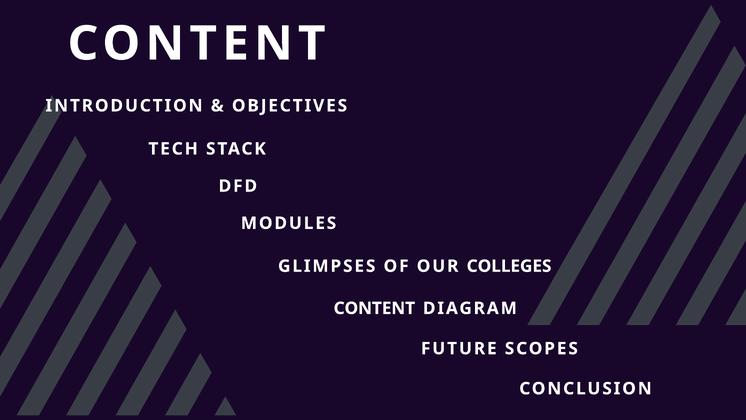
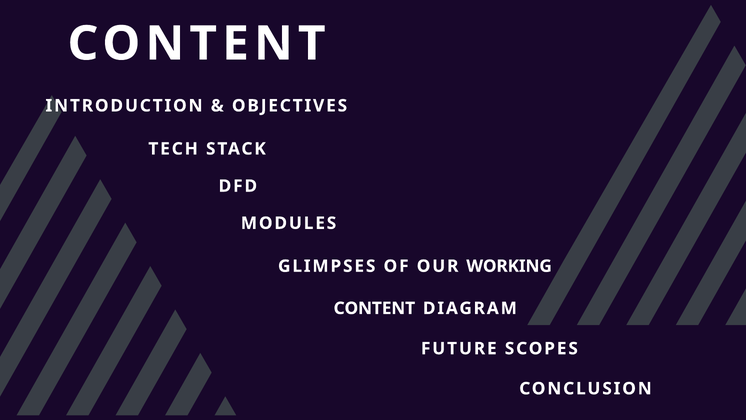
COLLEGES: COLLEGES -> WORKING (509, 266)
